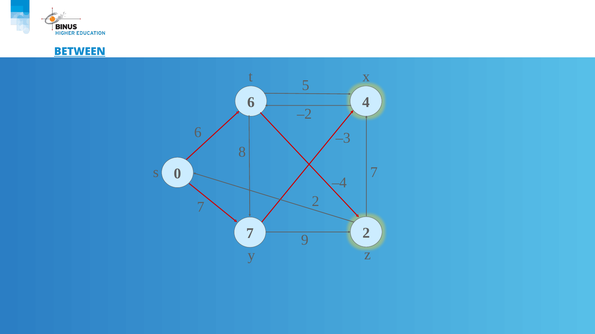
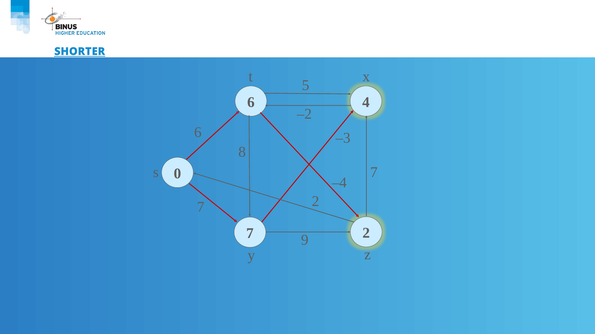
BETWEEN: BETWEEN -> SHORTER (80, 52)
